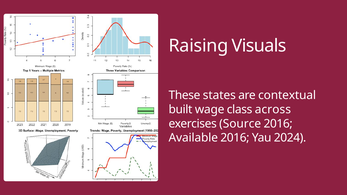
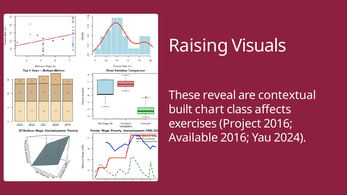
states: states -> reveal (219, 95)
wage: wage -> chart (210, 110)
across: across -> affects (273, 110)
Source: Source -> Project (240, 124)
